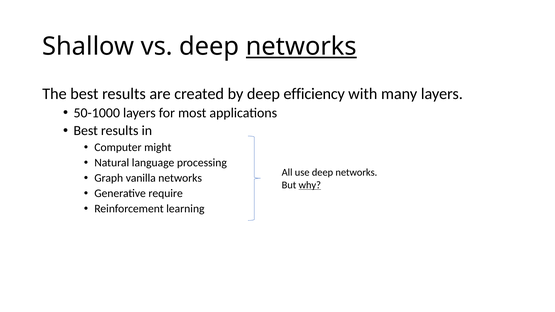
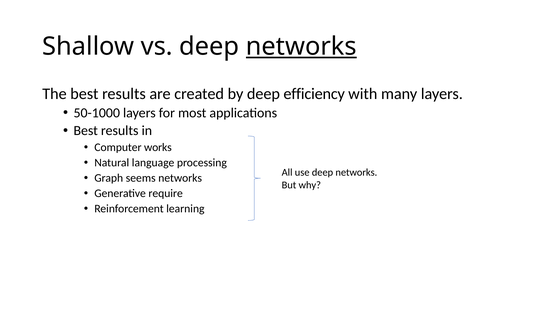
might: might -> works (158, 147)
vanilla: vanilla -> seems (141, 178)
why underline: present -> none (310, 185)
